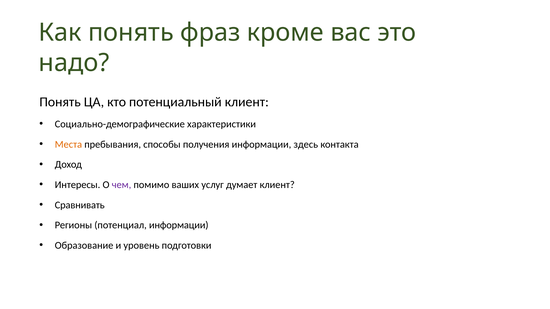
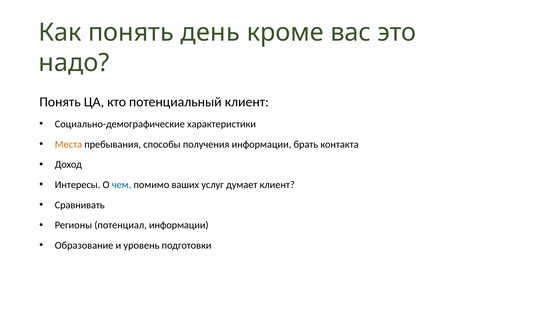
фраз: фраз -> день (210, 33)
здесь: здесь -> брать (306, 145)
чем colour: purple -> blue (122, 185)
